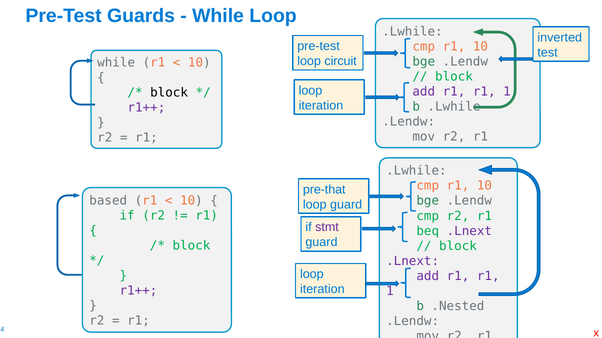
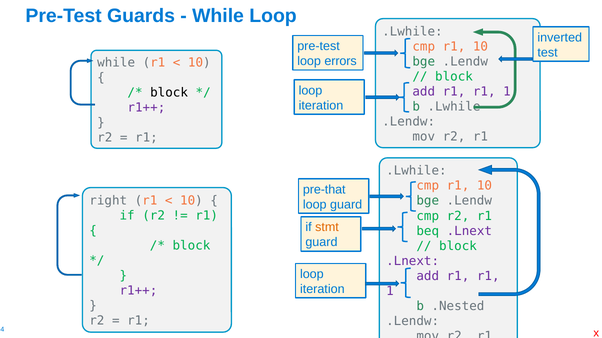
circuit: circuit -> errors (341, 61)
based: based -> right (108, 201)
stmt colour: purple -> orange (327, 228)
